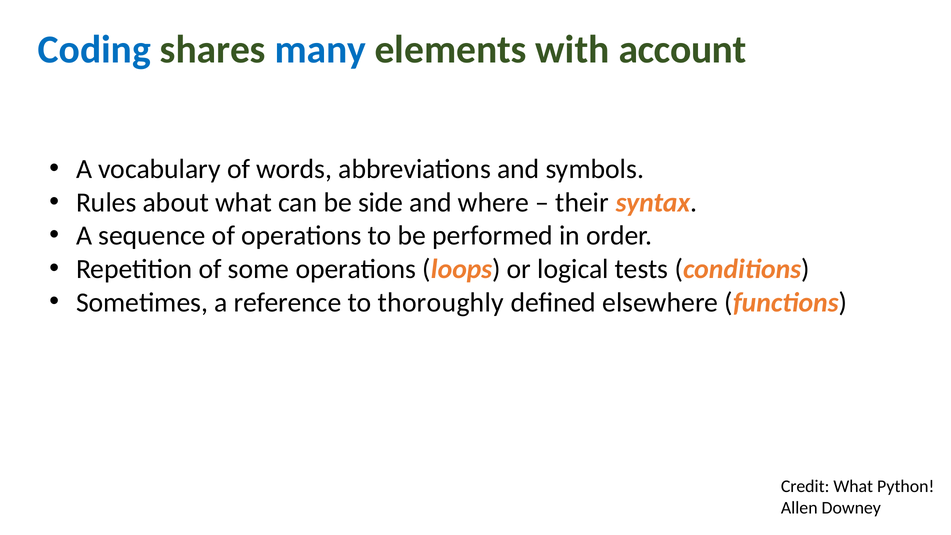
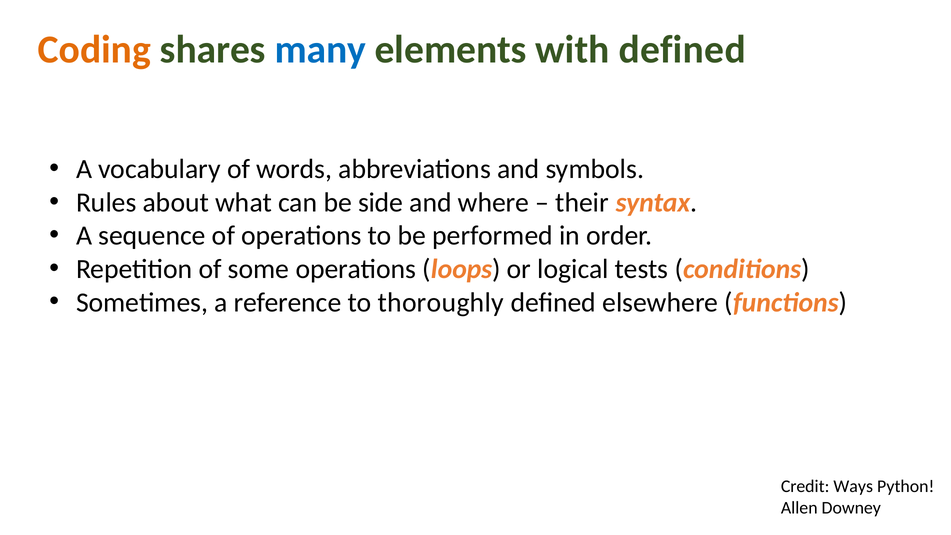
Coding colour: blue -> orange (94, 49)
with account: account -> defined (682, 49)
Credit What: What -> Ways (853, 486)
